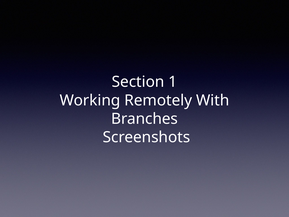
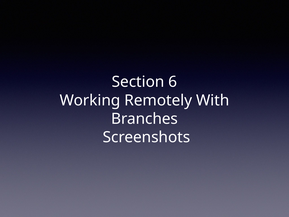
1: 1 -> 6 (173, 82)
